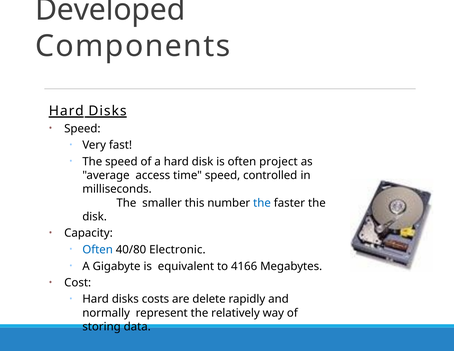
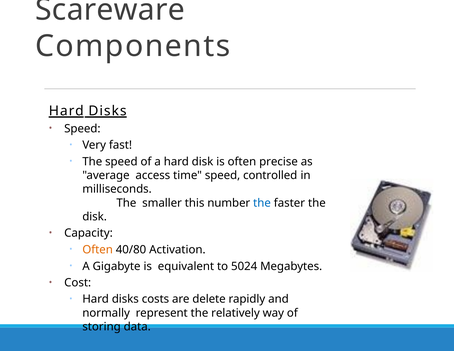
Developed: Developed -> Scareware (110, 10)
project: project -> precise (278, 162)
Often colour: blue -> orange (98, 250)
Electronic: Electronic -> Activation (177, 250)
4166: 4166 -> 5024 (244, 266)
